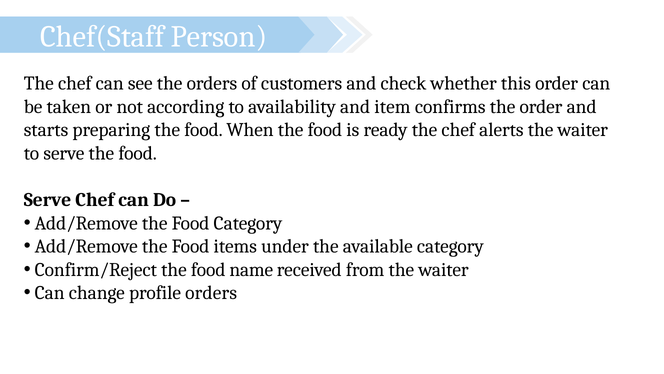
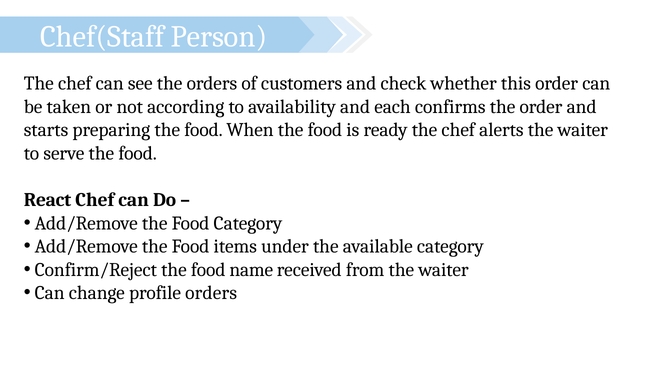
item: item -> each (393, 107)
Serve: Serve -> React (48, 200)
